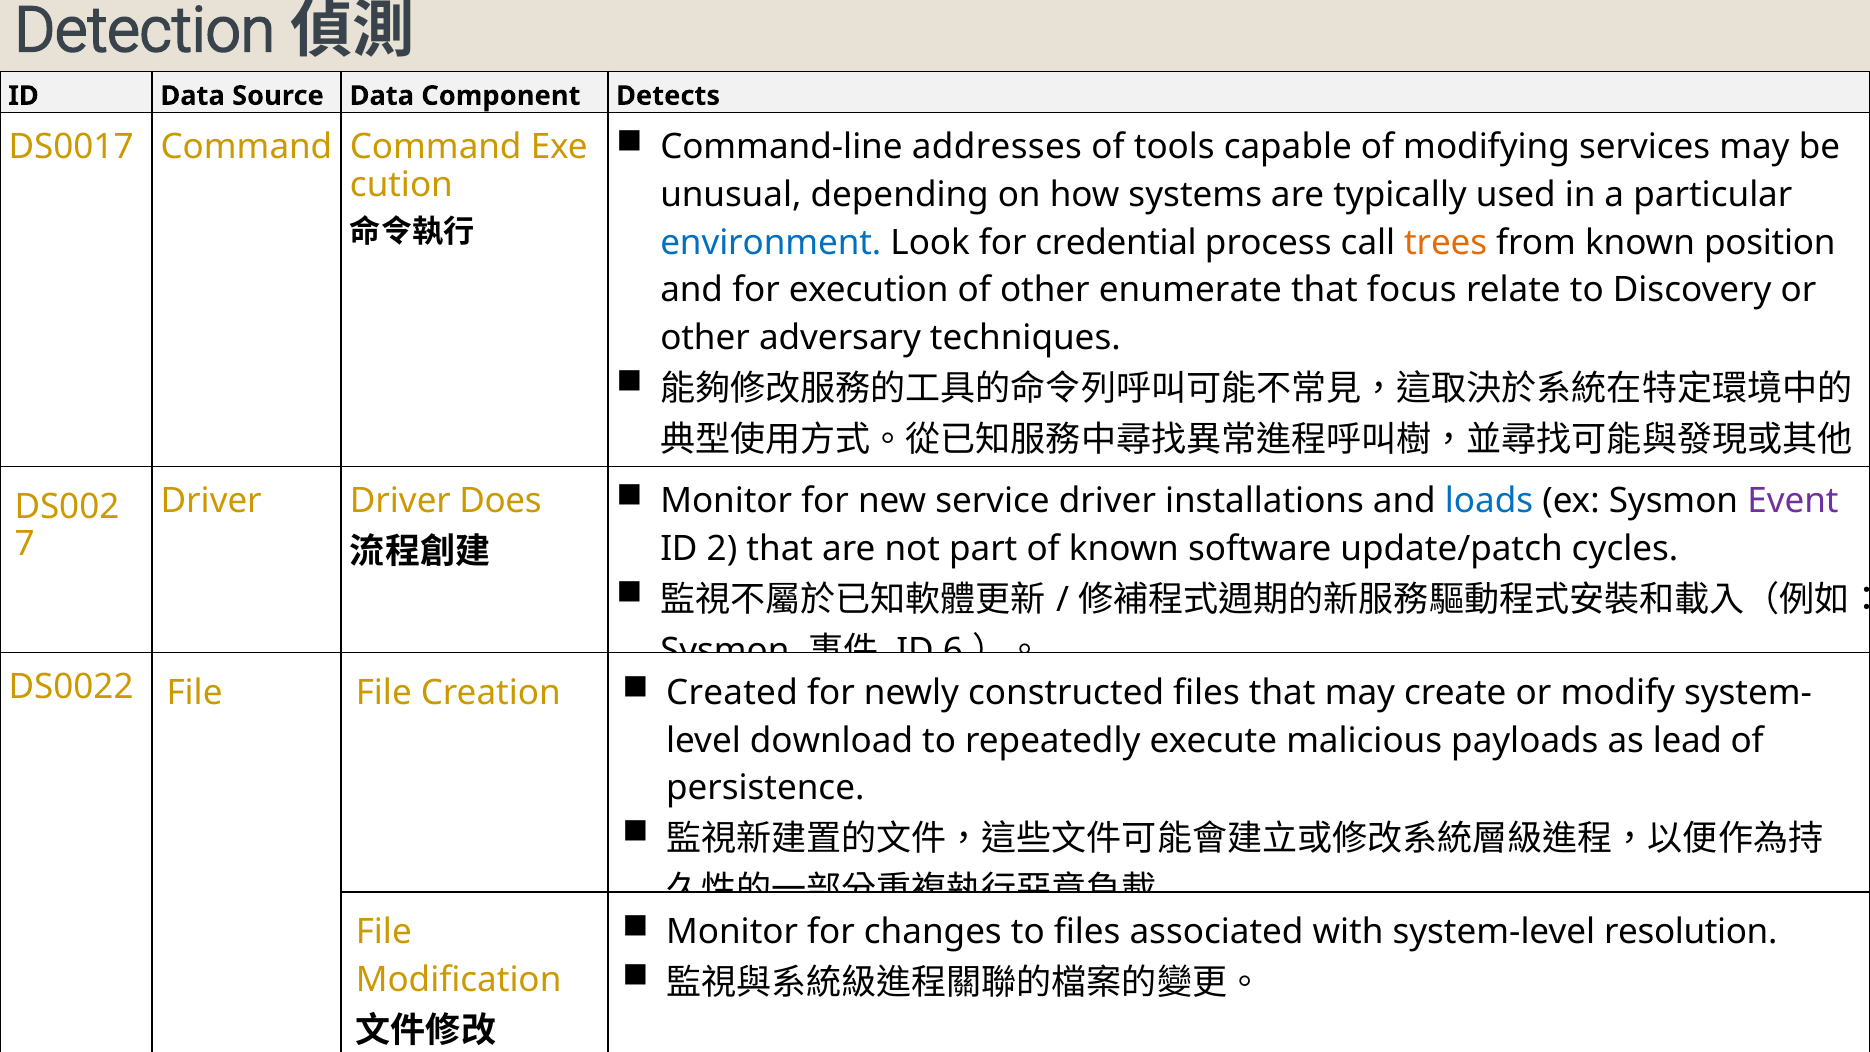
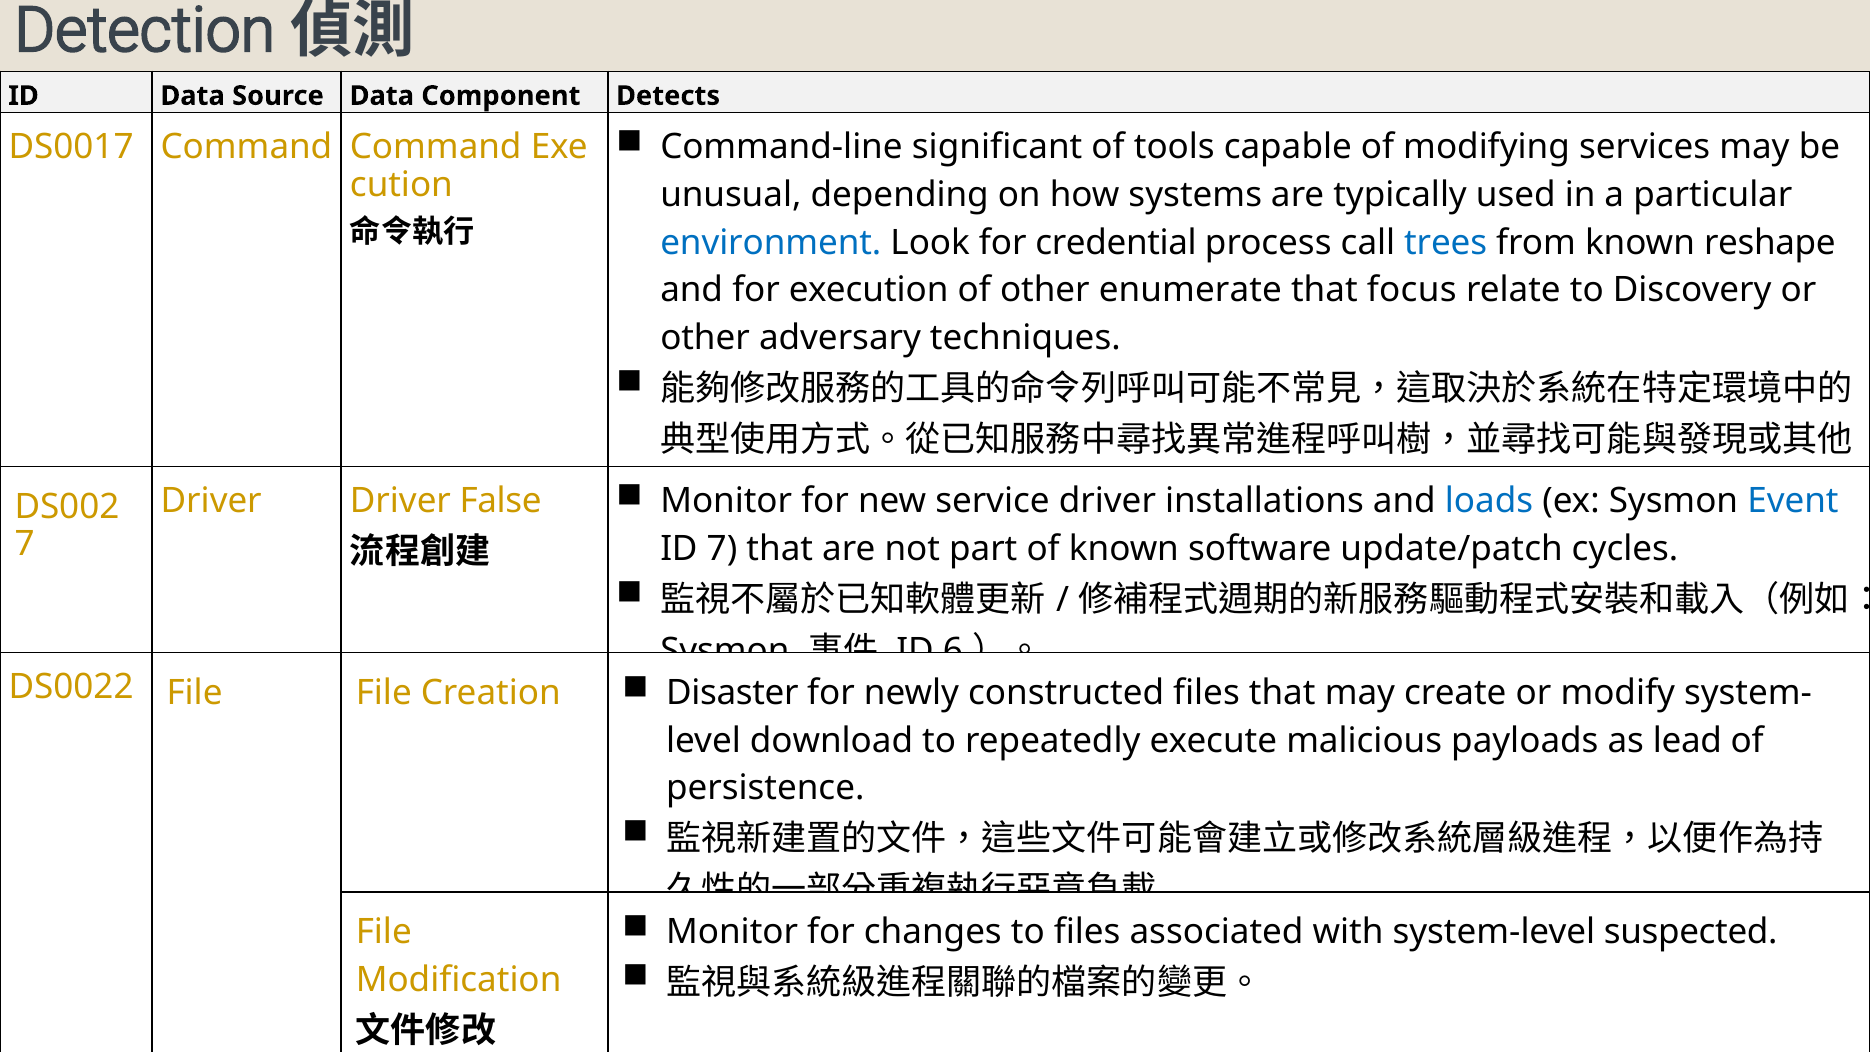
addresses: addresses -> significant (997, 147)
trees colour: orange -> blue (1446, 242)
position: position -> reshape (1770, 242)
Event colour: purple -> blue (1793, 501)
Does: Does -> False (501, 501)
ID 2: 2 -> 7 (722, 549)
Created: Created -> Disaster (732, 693)
resolution: resolution -> suspected (1691, 932)
